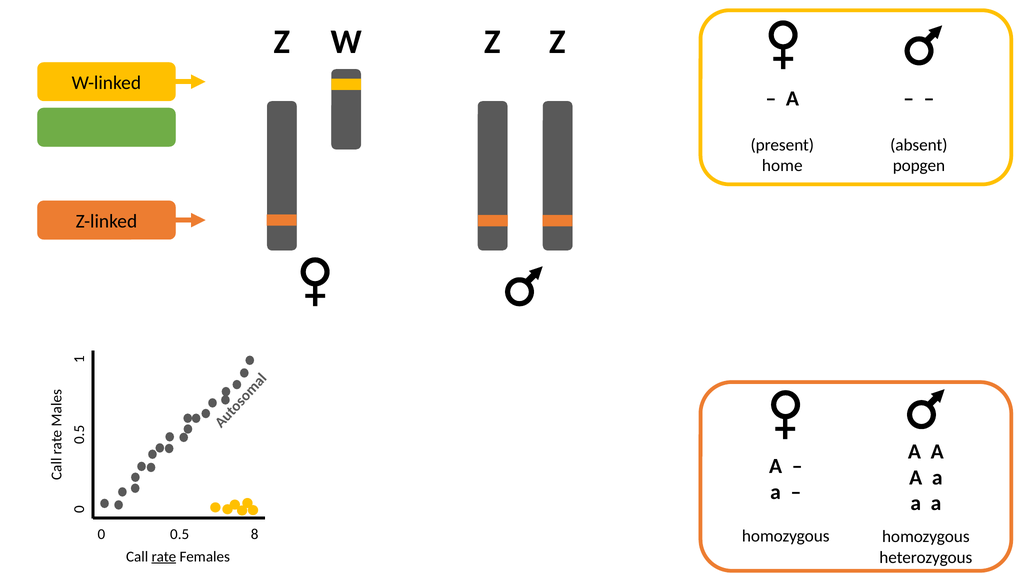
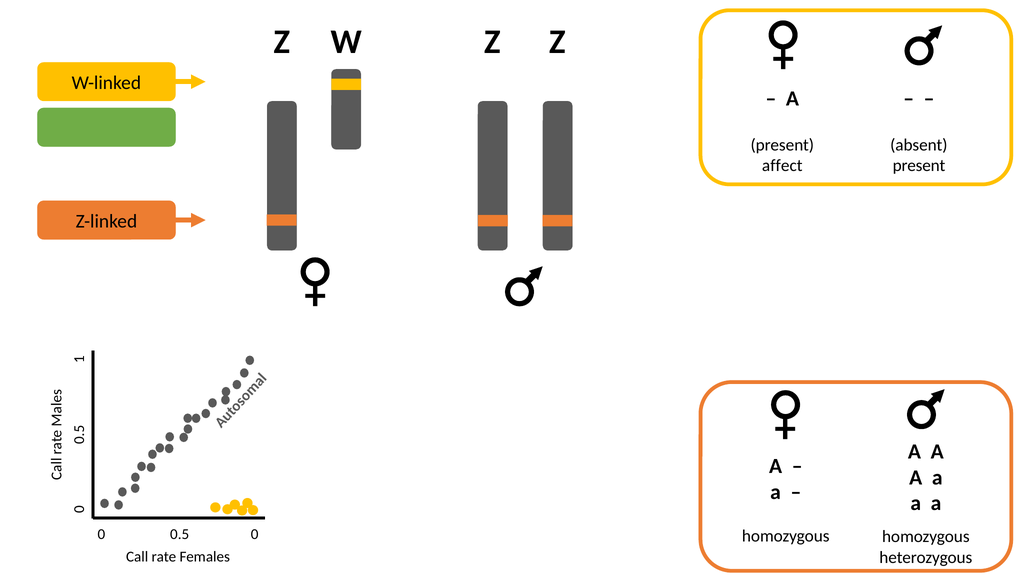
home: home -> affect (782, 165)
popgen: popgen -> present (919, 165)
0.5 8: 8 -> 0 (255, 534)
rate underline: present -> none (164, 556)
